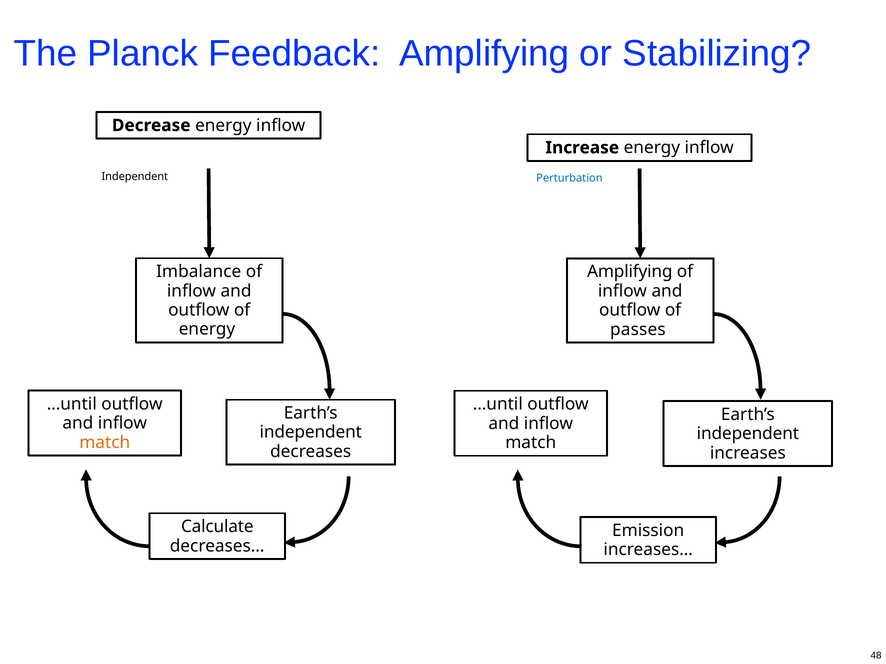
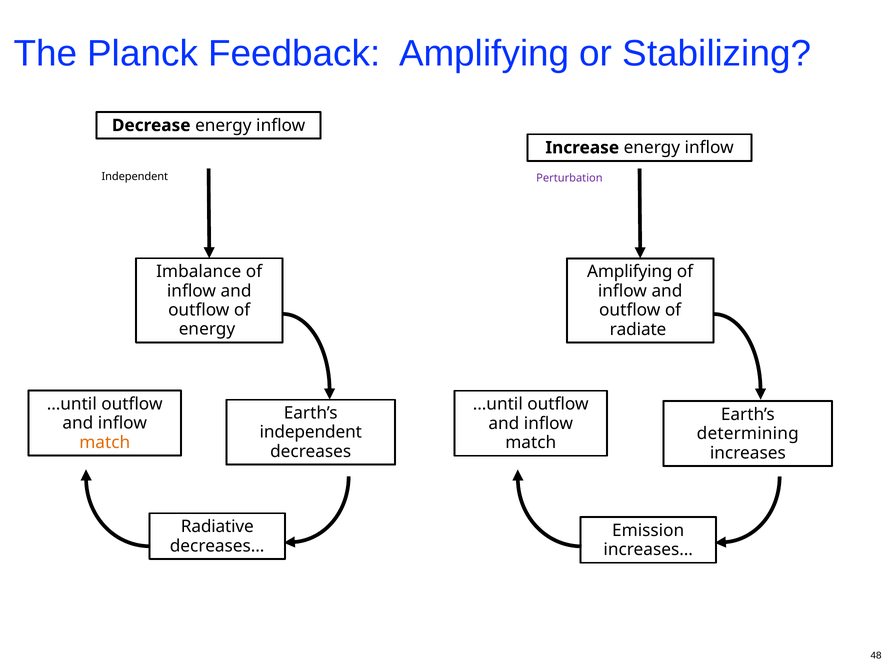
Perturbation colour: blue -> purple (569, 178)
passes: passes -> radiate (638, 330)
independent: independent -> determining (748, 434)
Calculate: Calculate -> Radiative (217, 527)
